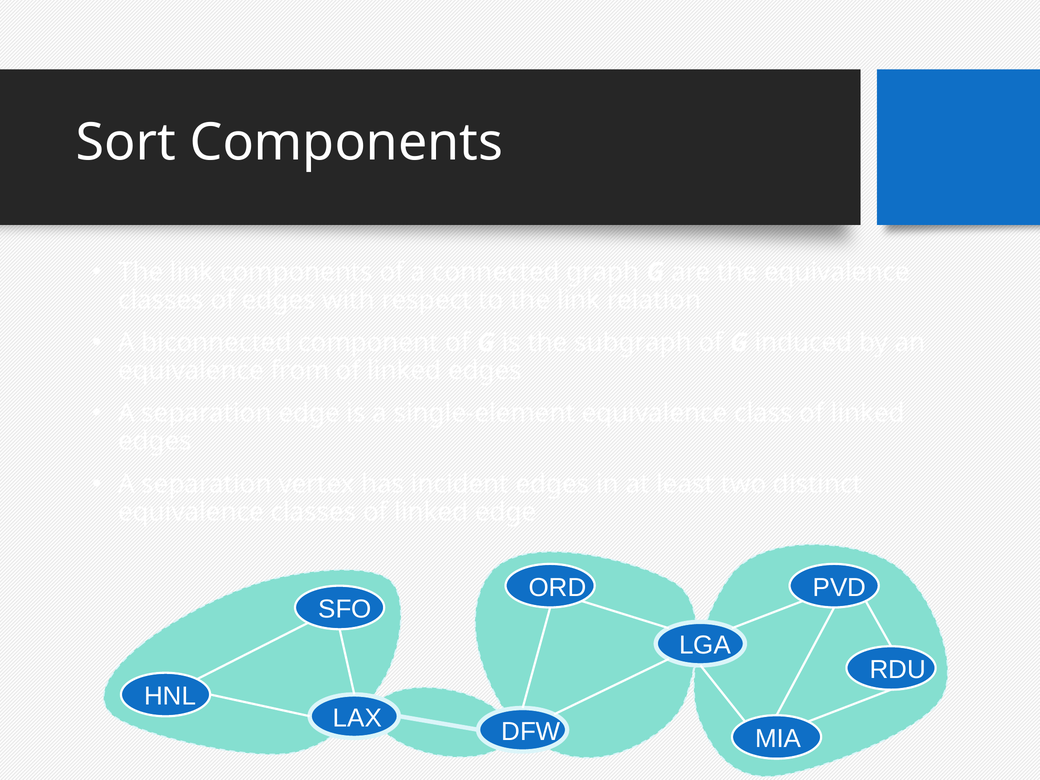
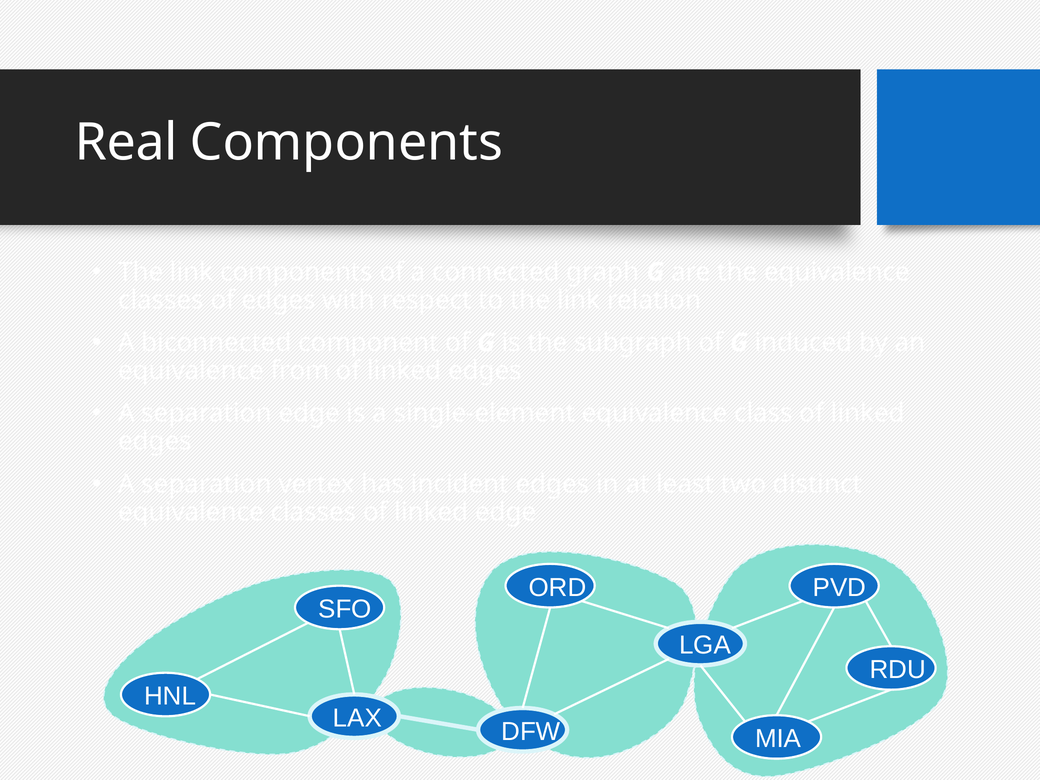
Sort: Sort -> Real (126, 143)
